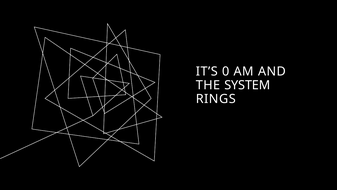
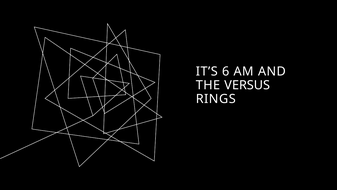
0: 0 -> 6 (226, 71)
SYSTEM: SYSTEM -> VERSUS (247, 85)
